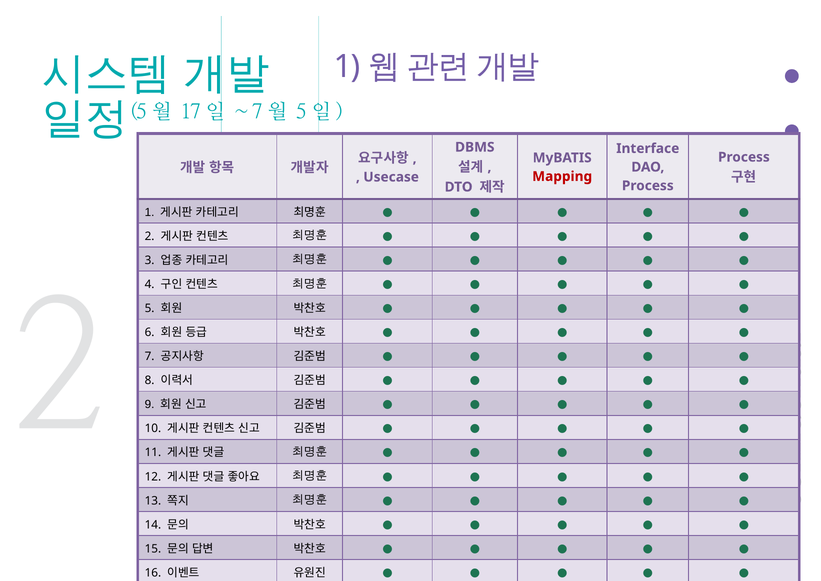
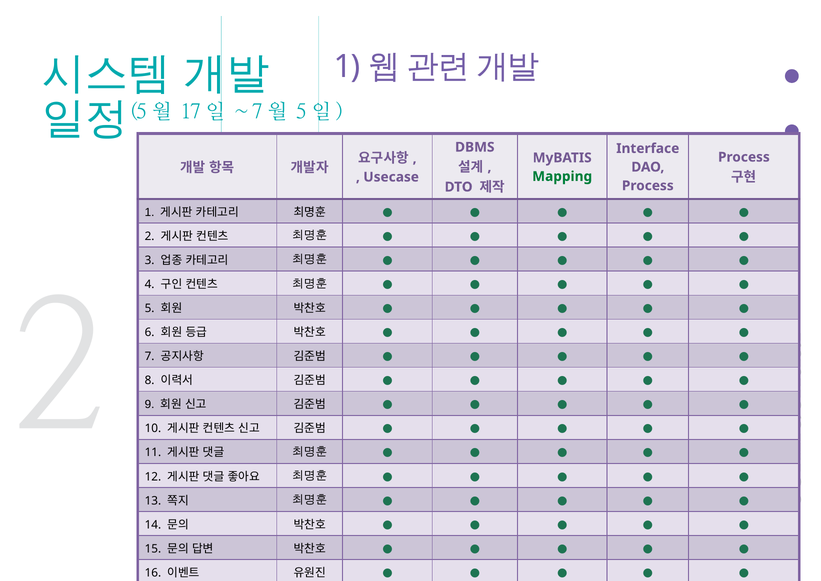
Mapping colour: red -> green (562, 176)
